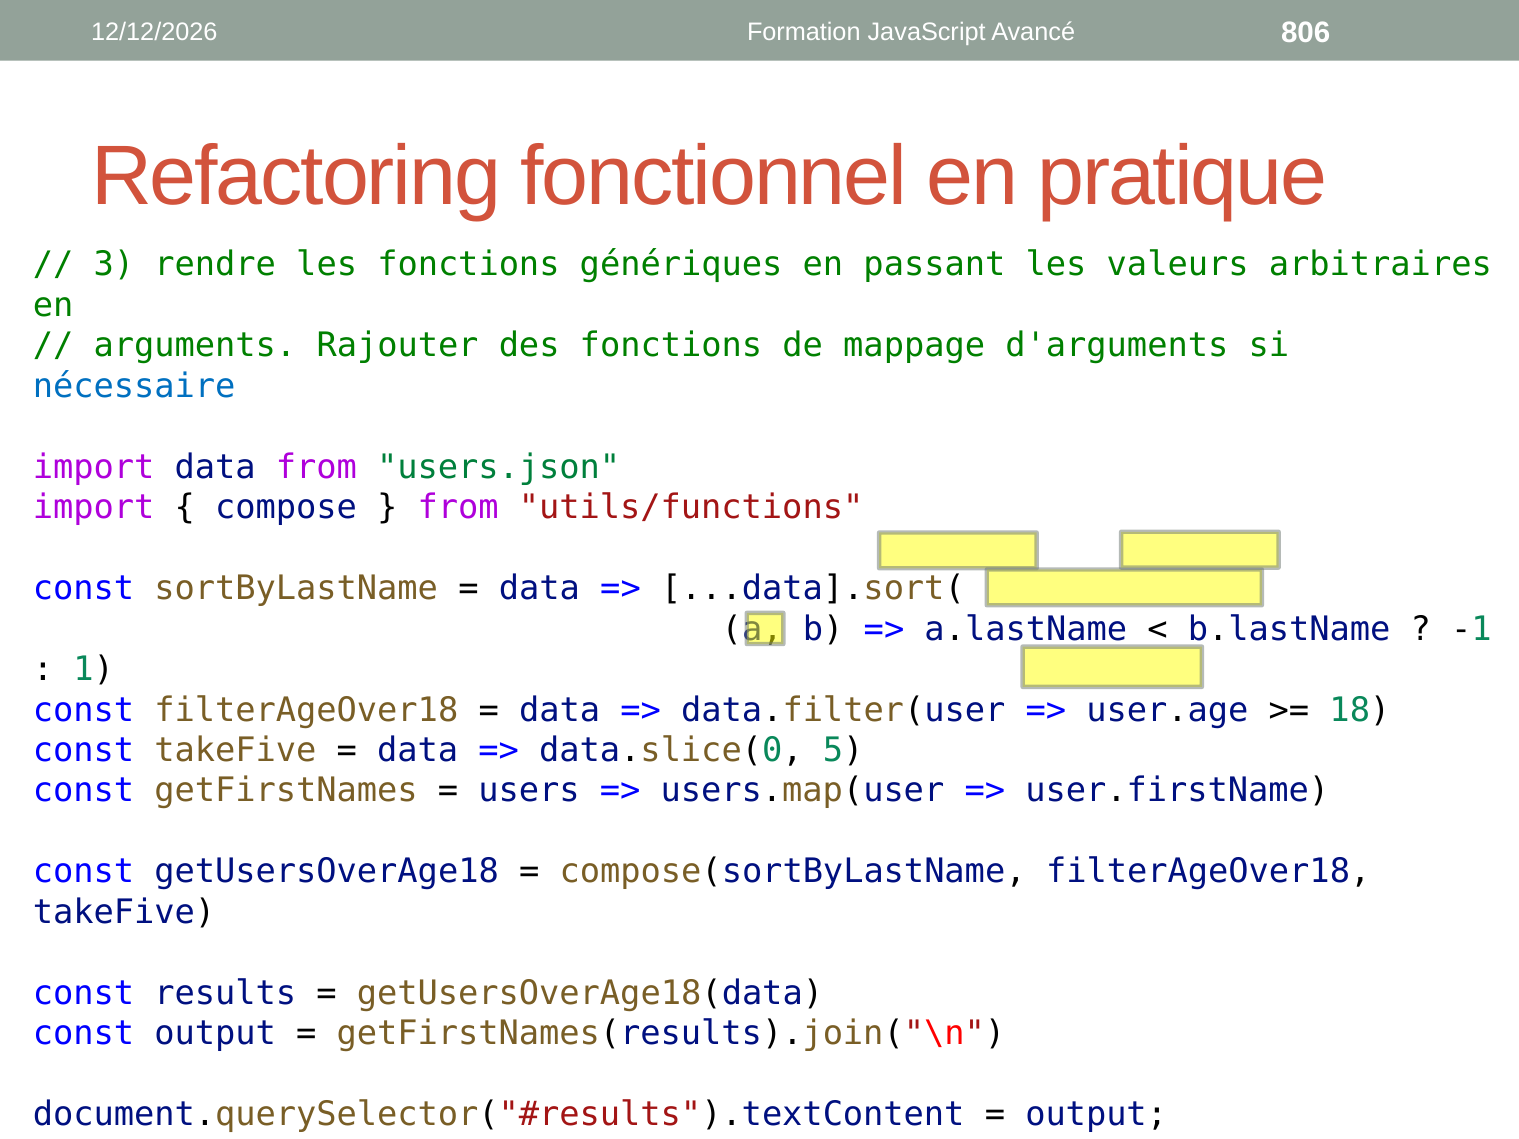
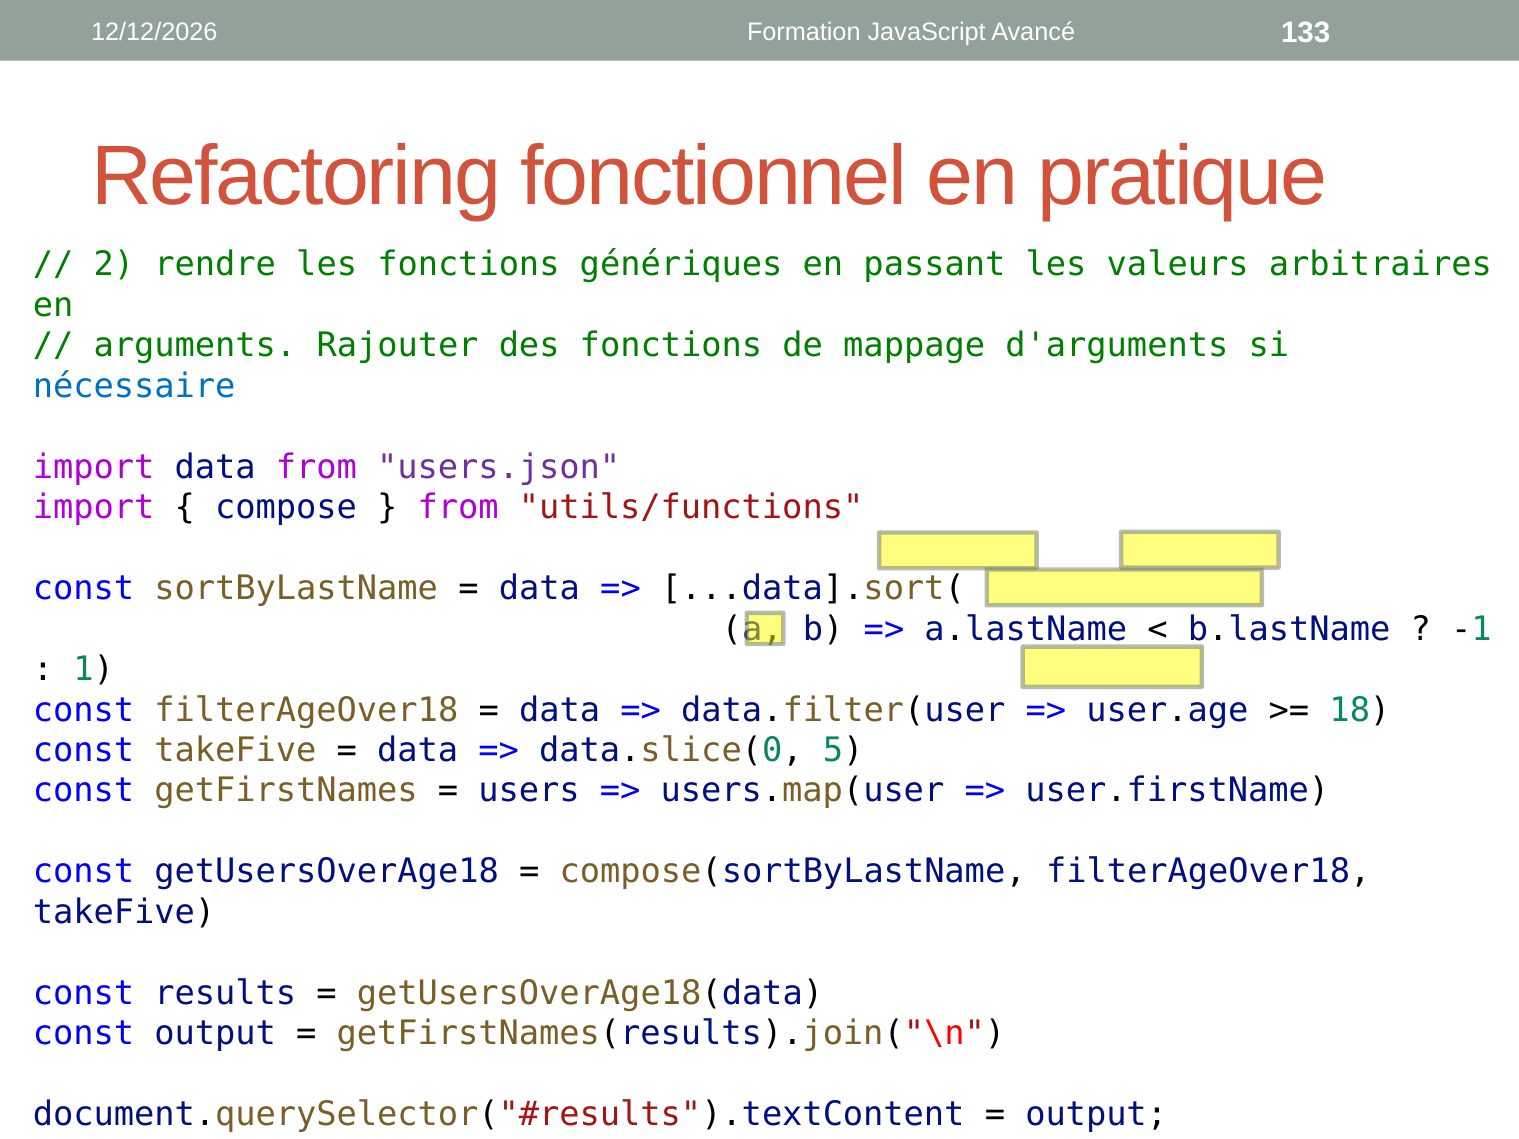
806: 806 -> 133 (1306, 32)
3: 3 -> 2 (114, 265)
users.json colour: green -> purple (499, 467)
